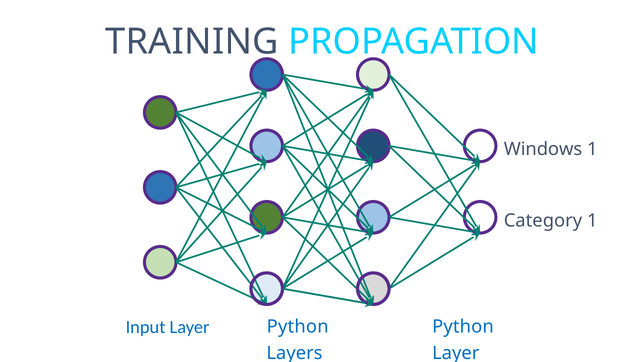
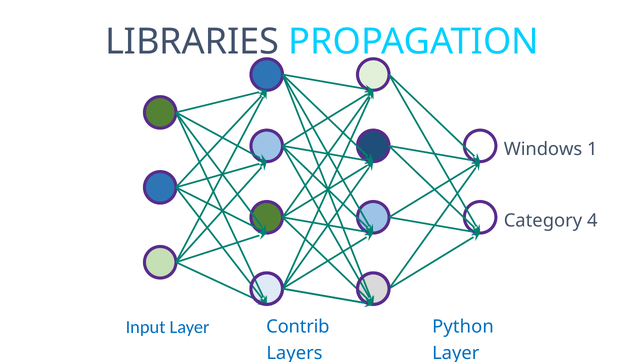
TRAINING: TRAINING -> LIBRARIES (192, 42)
Category 1: 1 -> 4 (592, 221)
Layer Python: Python -> Contrib (298, 327)
